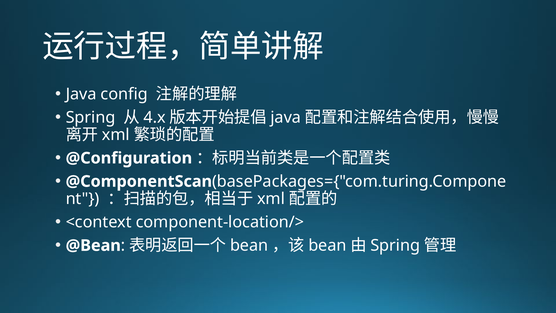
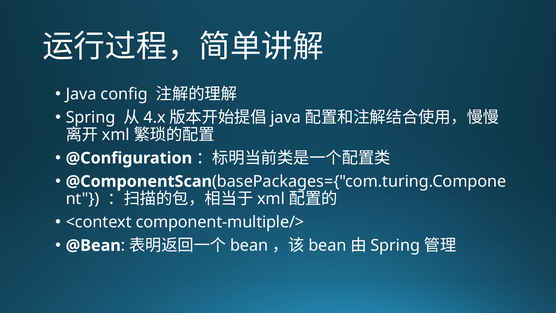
component-location/>: component-location/> -> component-multiple/> (220, 222)
